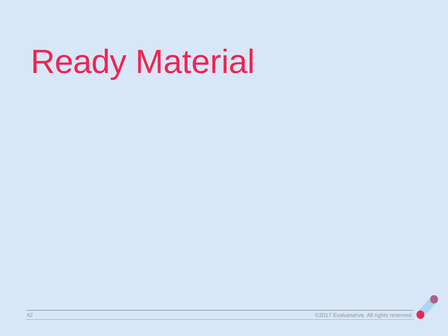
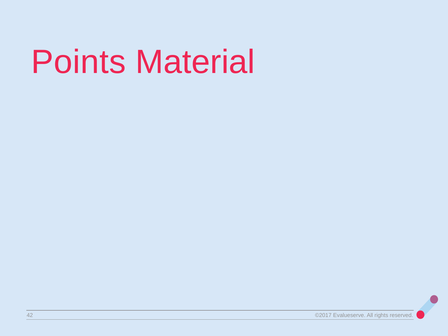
Ready: Ready -> Points (79, 62)
